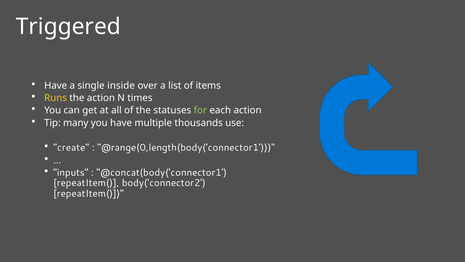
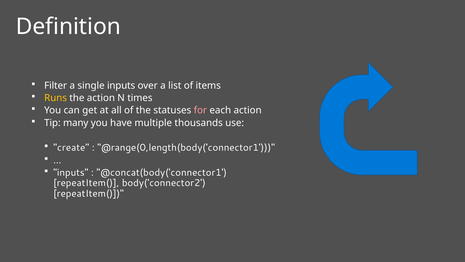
Triggered: Triggered -> Definition (68, 27)
Have: Have -> Filter (56, 85)
single inside: inside -> inputs (121, 85)
for colour: light green -> pink (200, 110)
